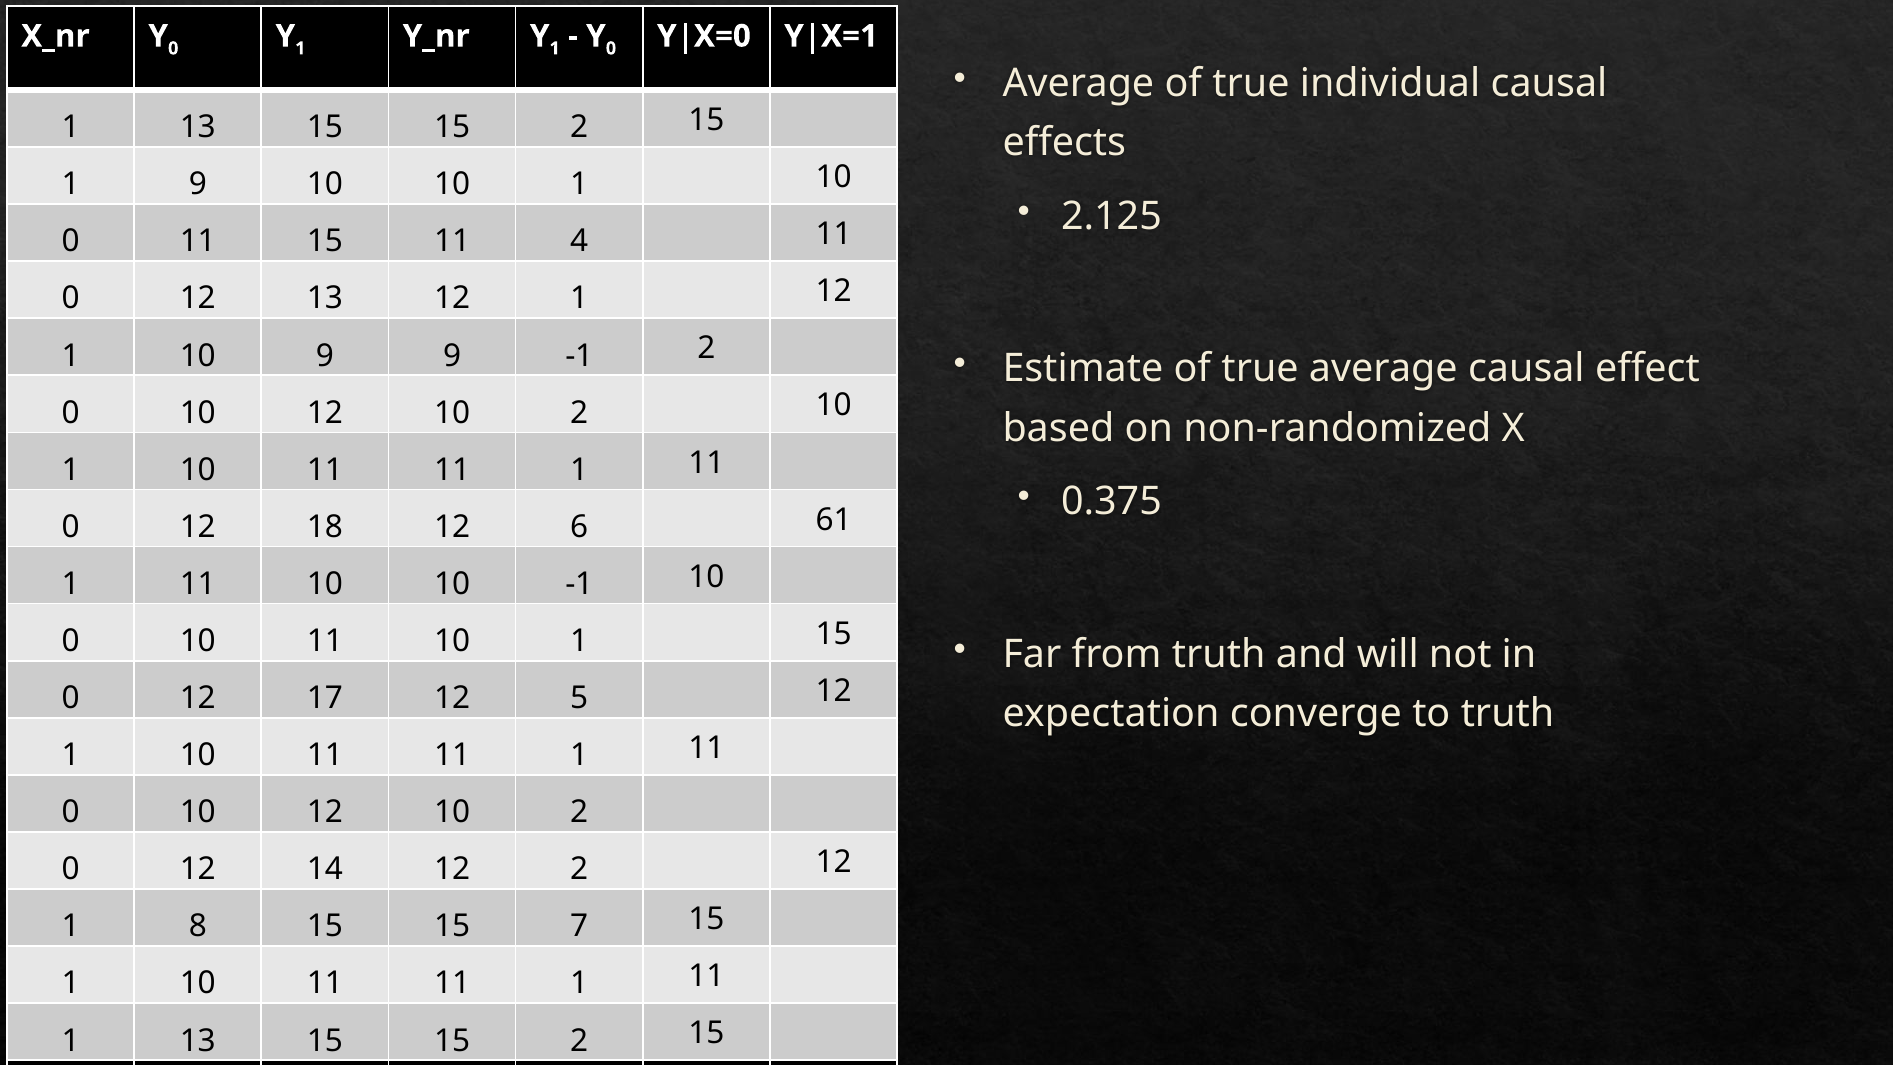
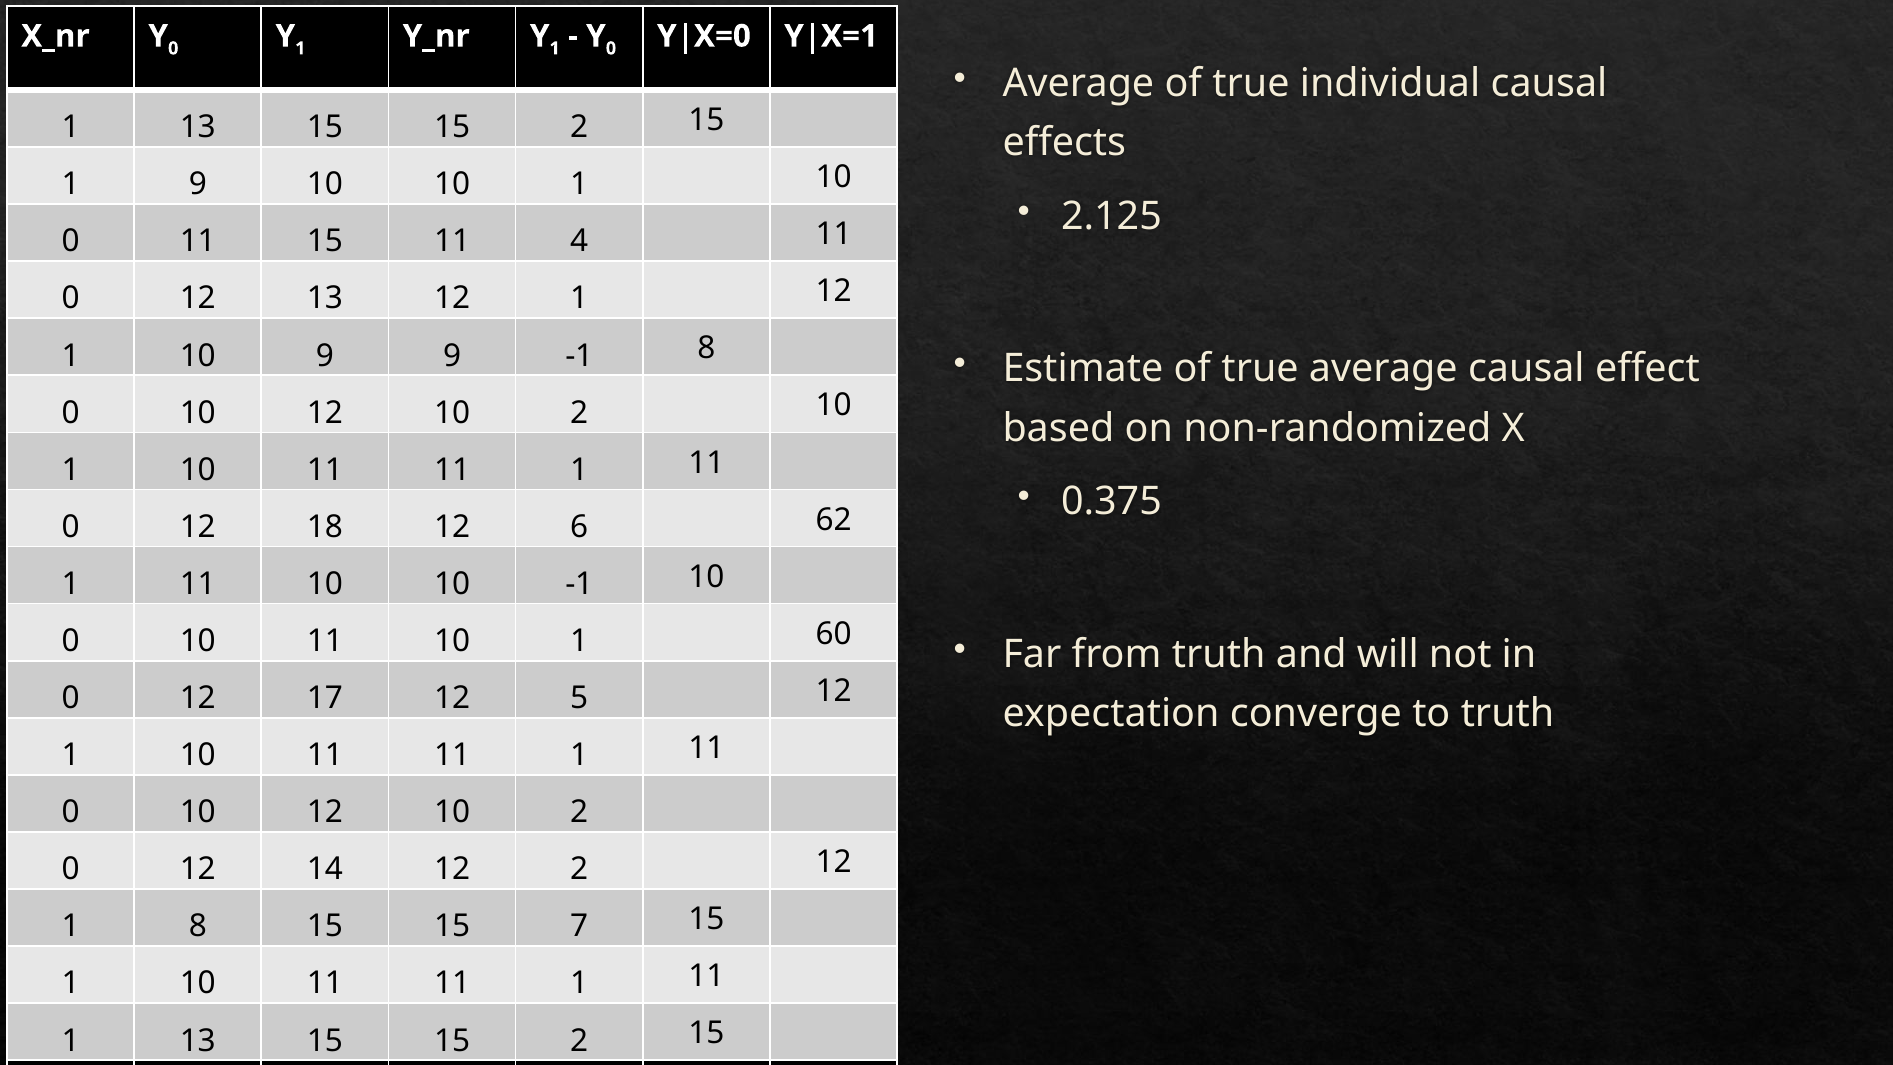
2: 2 -> 8 (706, 348)
61: 61 -> 62 (834, 520)
15: 15 -> 60 (834, 634)
